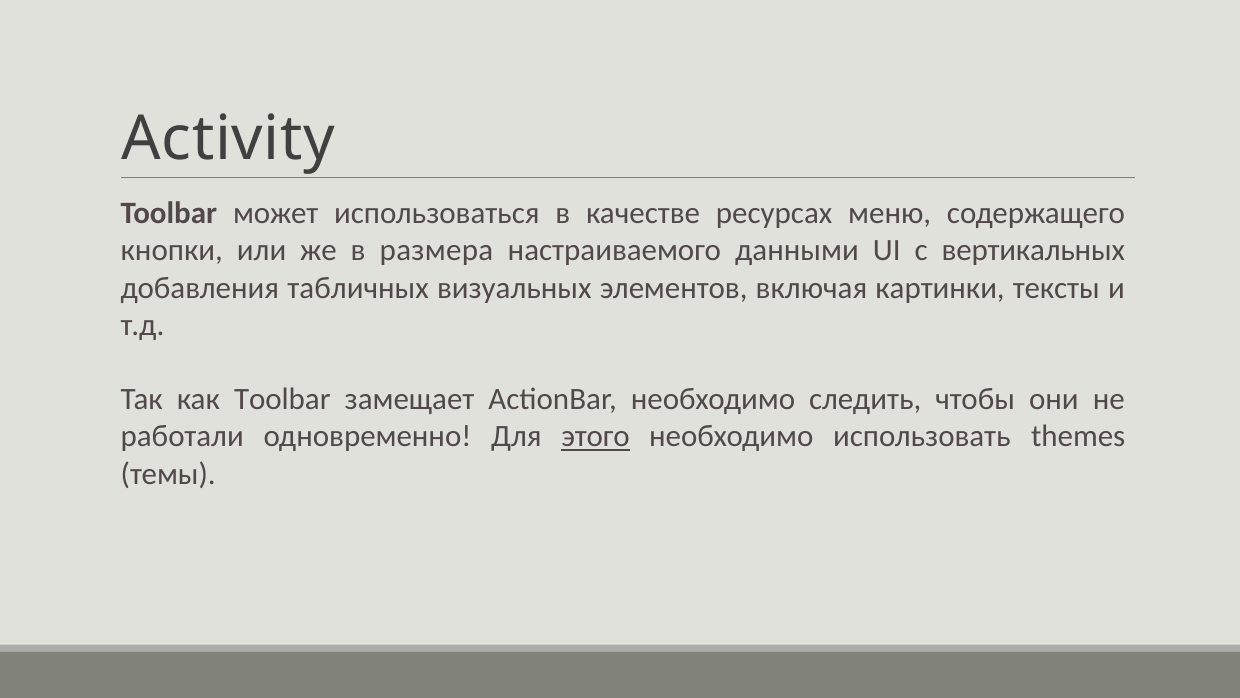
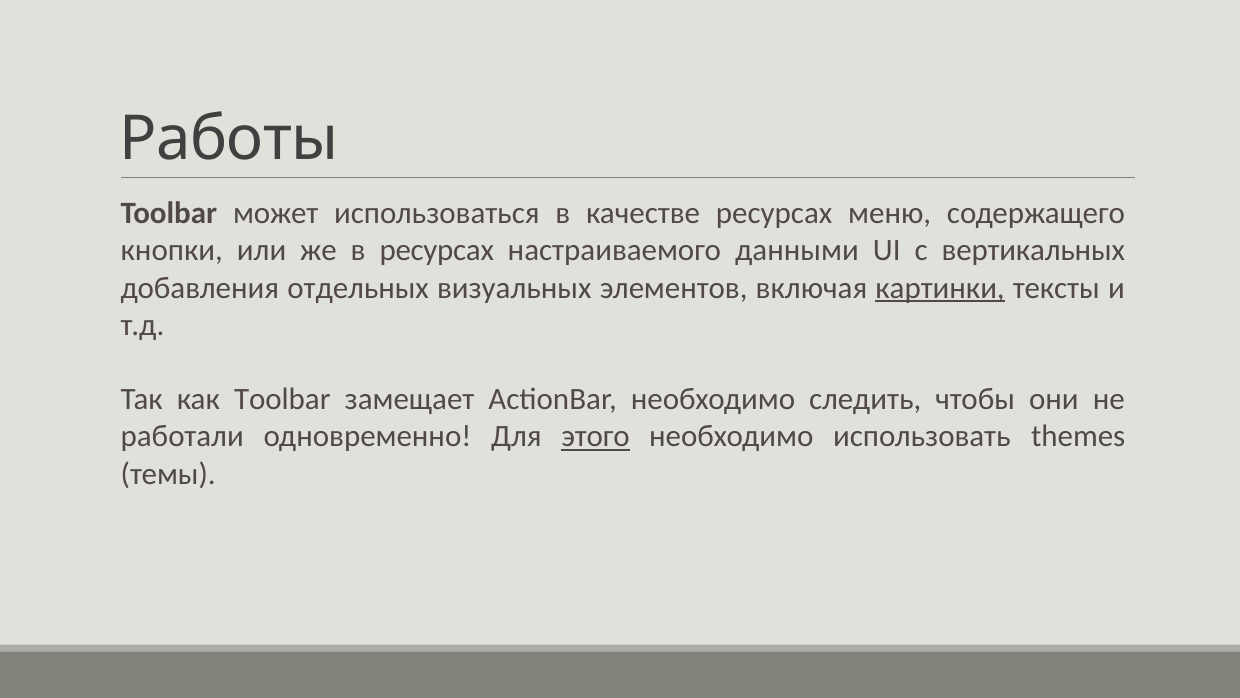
Activity: Activity -> Работы (229, 139)
в размера: размера -> ресурсах (437, 250)
табличных: табличных -> отдельных (358, 288)
картинки underline: none -> present (940, 288)
